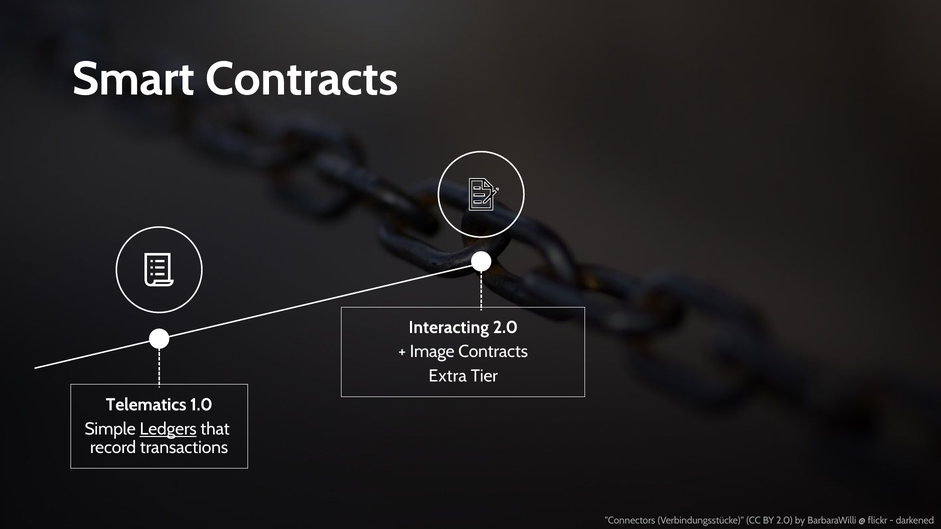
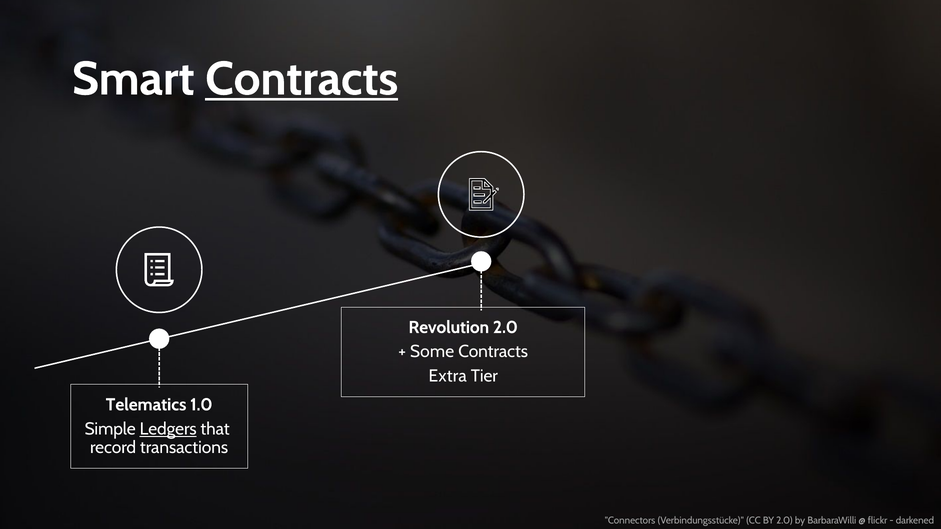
Contracts underline: none -> present (302, 79)
Interacting: Interacting -> Revolution (449, 328)
Image: Image -> Some (432, 352)
